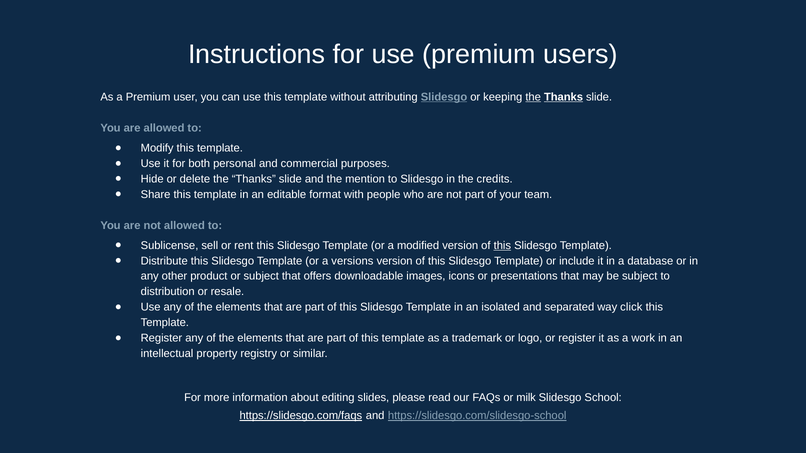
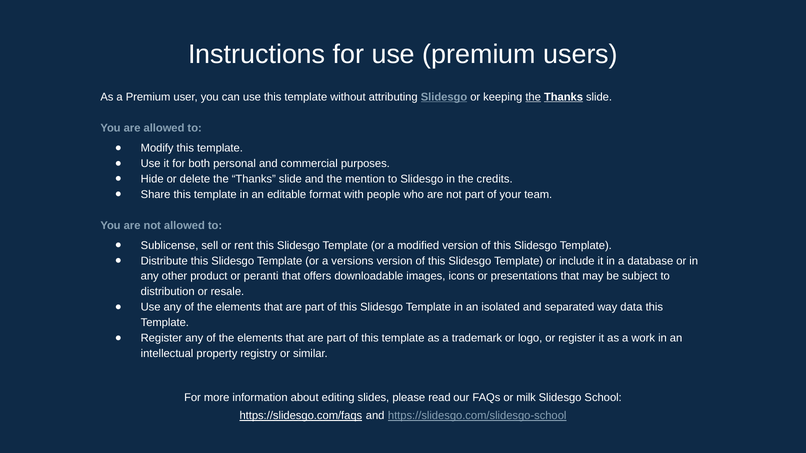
this underline: present -> none (502, 246)
or subject: subject -> peranti (261, 276)
click: click -> data (631, 307)
